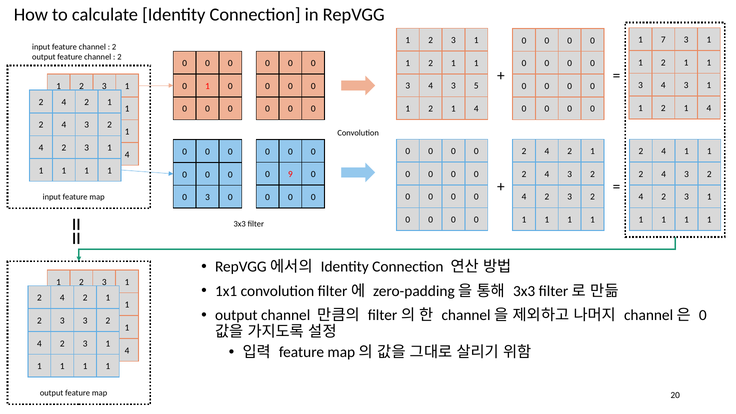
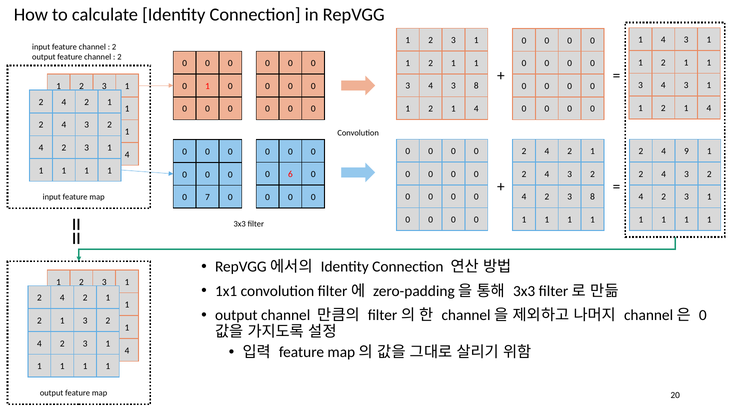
7: 7 -> 4 (663, 40)
4 3 5: 5 -> 8 (476, 86)
2 4 1: 1 -> 9 (686, 151)
9: 9 -> 6 (290, 174)
2 3 2: 2 -> 8 (593, 197)
0 3: 3 -> 7 (207, 197)
3: 3 -> 1 (62, 321)
